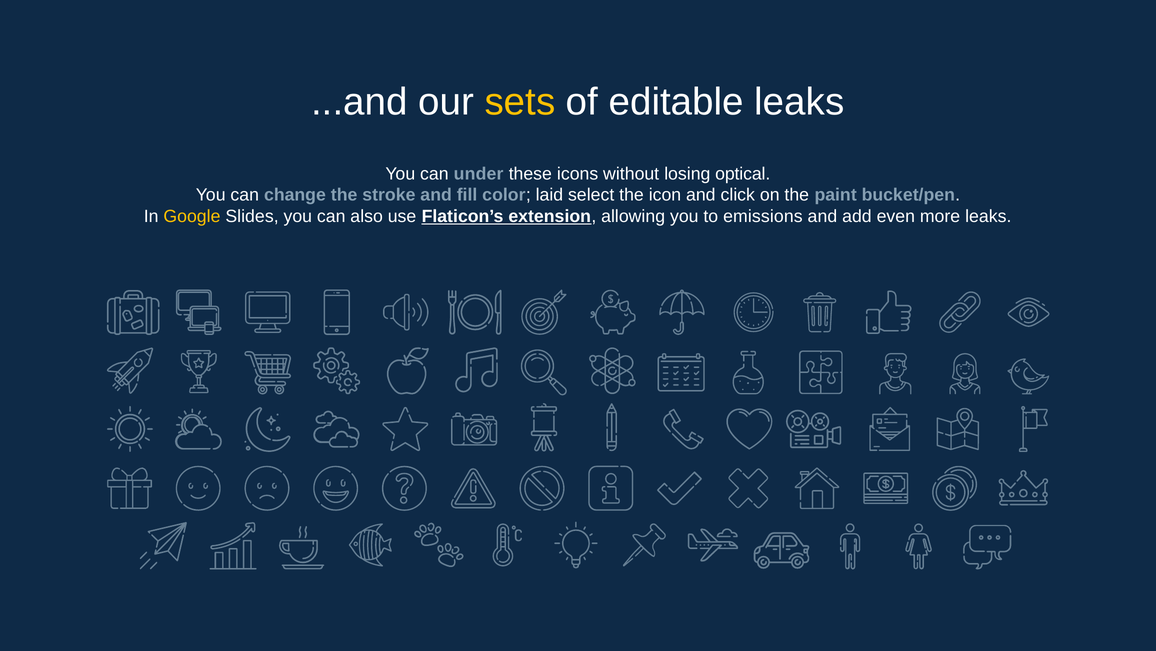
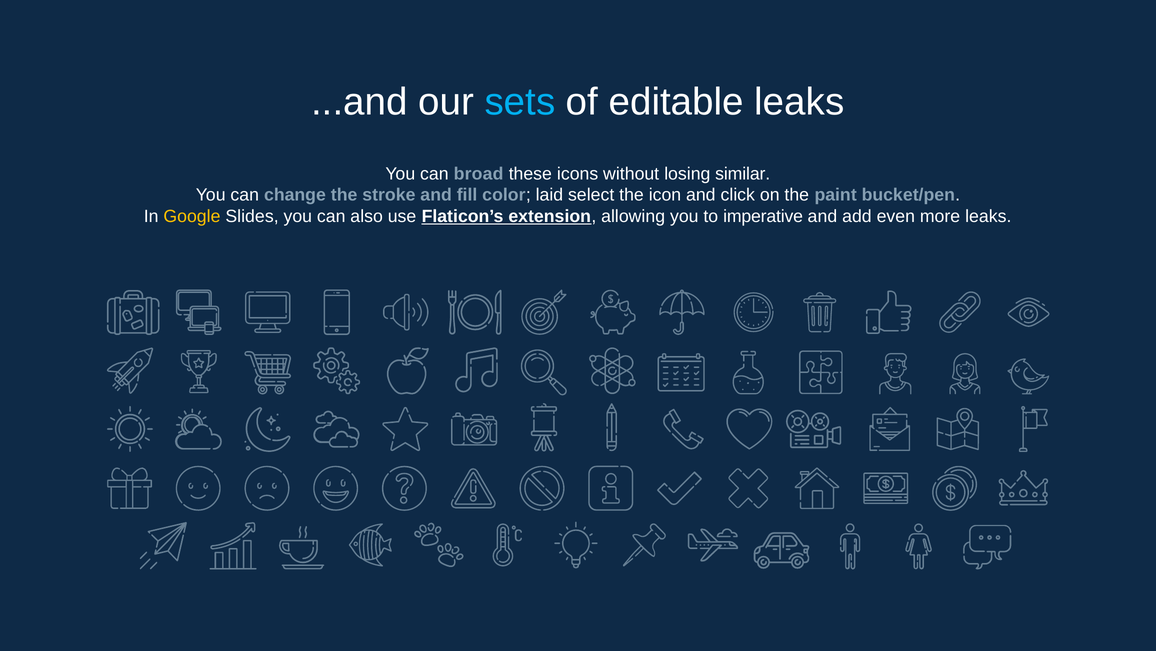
sets colour: yellow -> light blue (520, 102)
under: under -> broad (479, 174)
optical: optical -> similar (743, 174)
emissions: emissions -> imperative (763, 216)
